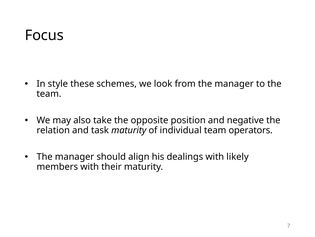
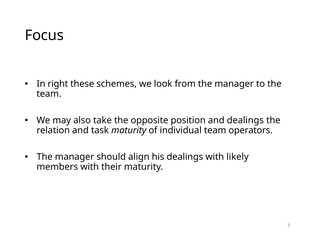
style: style -> right (58, 84)
and negative: negative -> dealings (245, 120)
